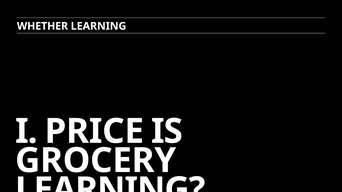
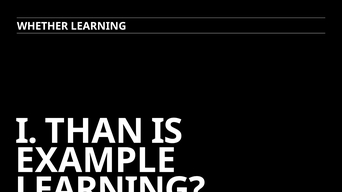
PRICE: PRICE -> THAN (94, 131)
GROCERY: GROCERY -> EXAMPLE (95, 161)
